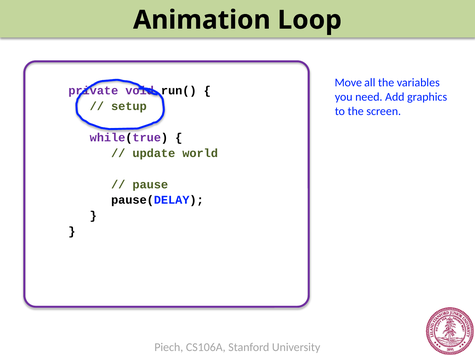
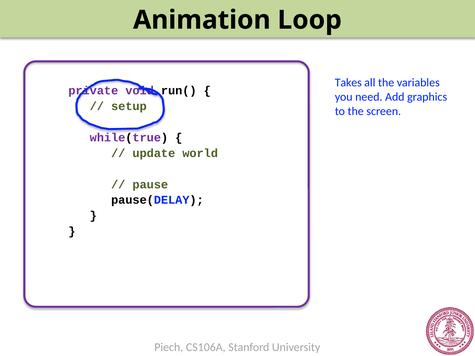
Move: Move -> Takes (348, 83)
